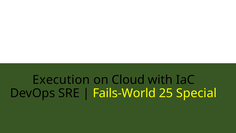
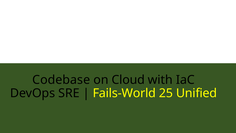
Execution: Execution -> Codebase (61, 80)
Special: Special -> Unified (197, 93)
